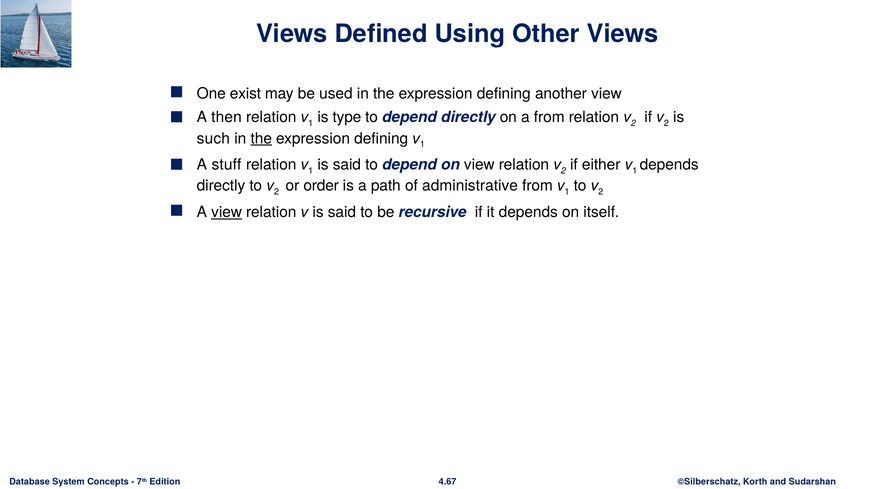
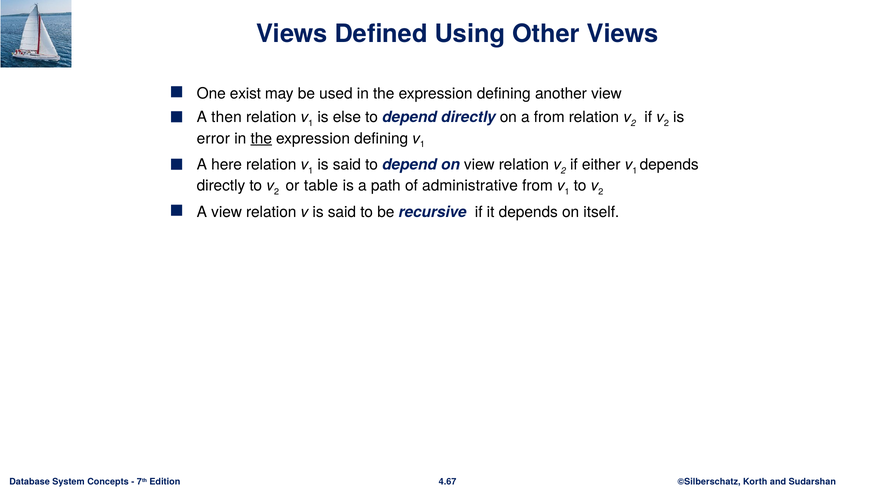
type: type -> else (347, 117)
such: such -> error (213, 139)
stuff: stuff -> here (227, 165)
order: order -> table (321, 186)
view underline: present -> none (227, 212)
